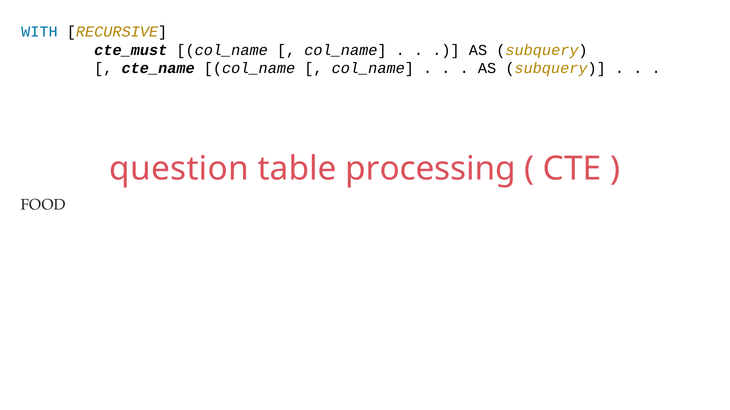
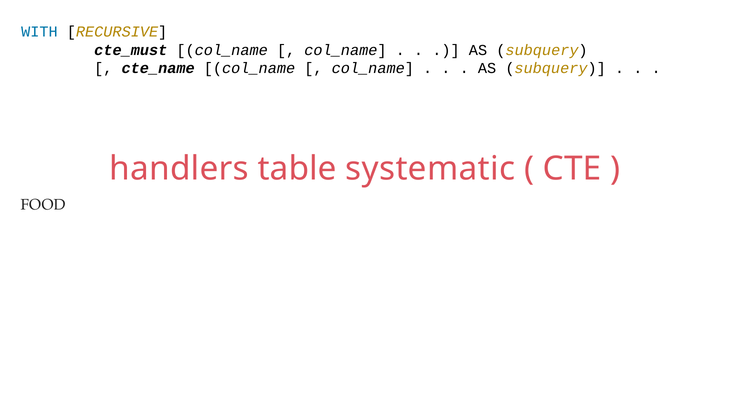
question: question -> handlers (179, 169)
processing: processing -> systematic (430, 169)
